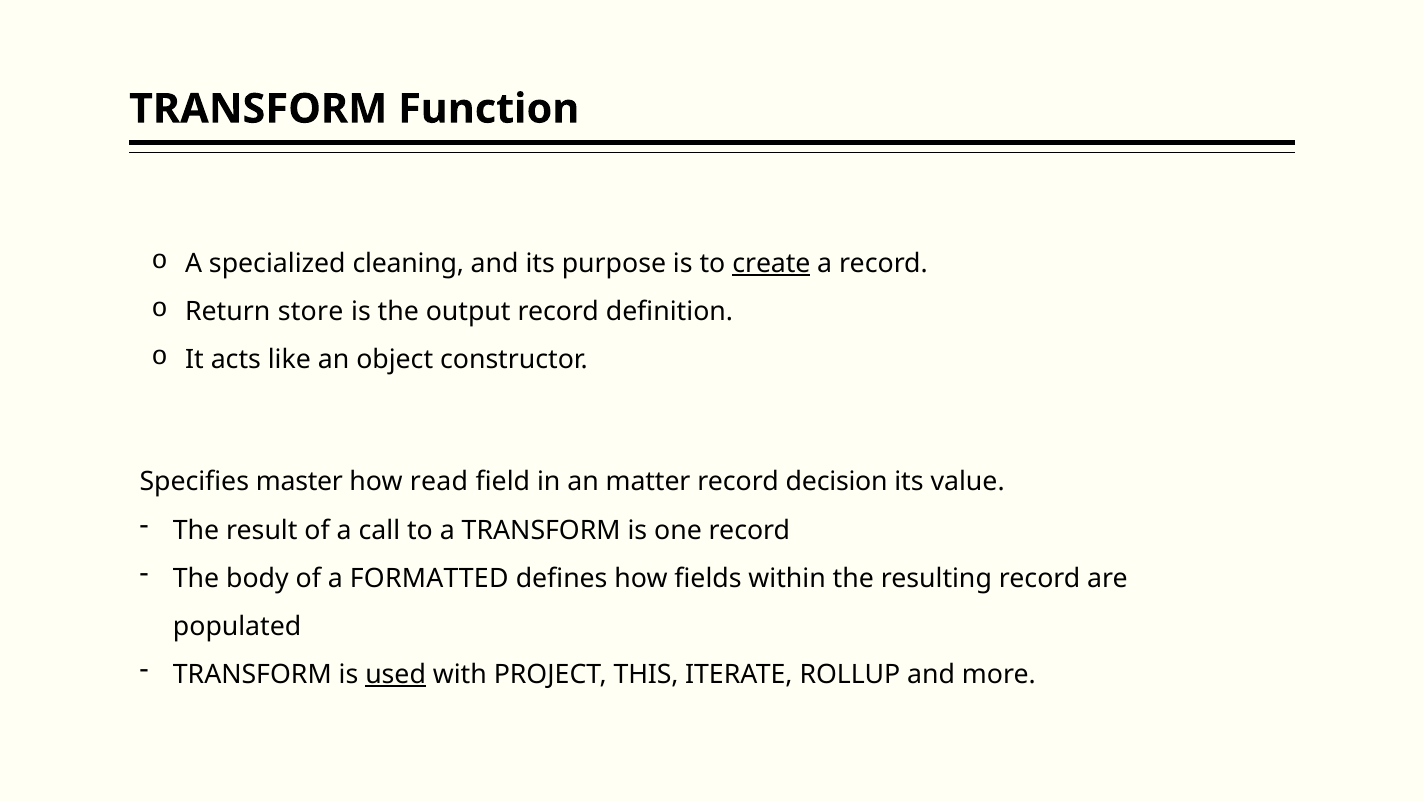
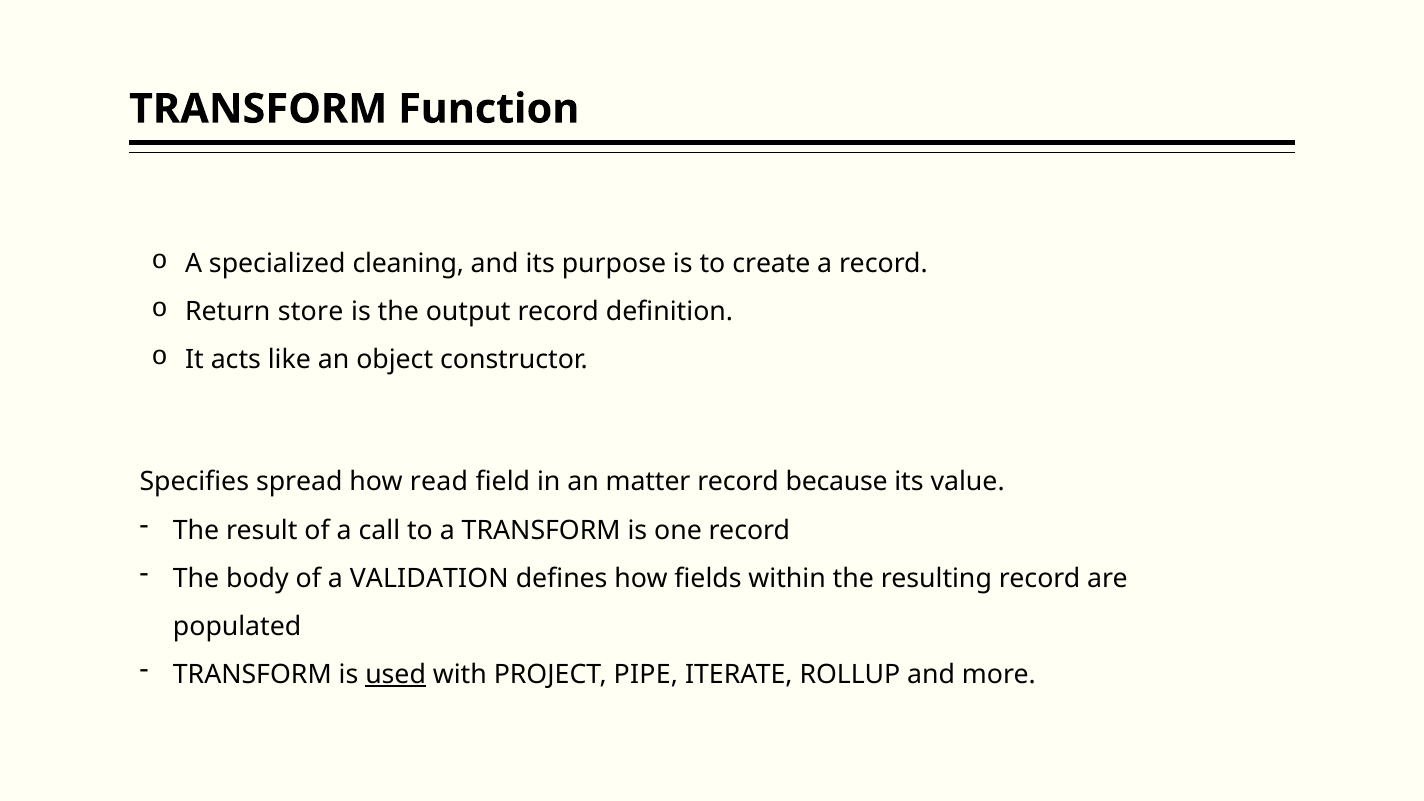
create underline: present -> none (771, 263)
master: master -> spread (299, 482)
decision: decision -> because (837, 482)
FORMATTED: FORMATTED -> VALIDATION (429, 578)
THIS: THIS -> PIPE (646, 674)
